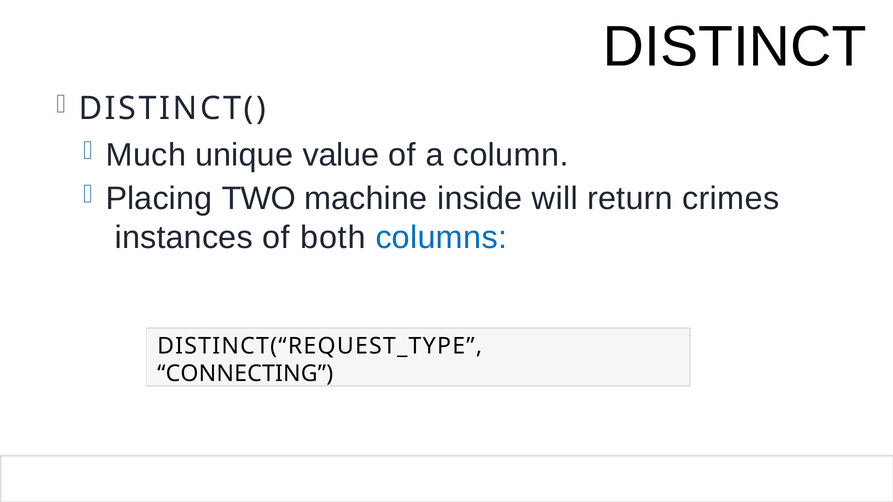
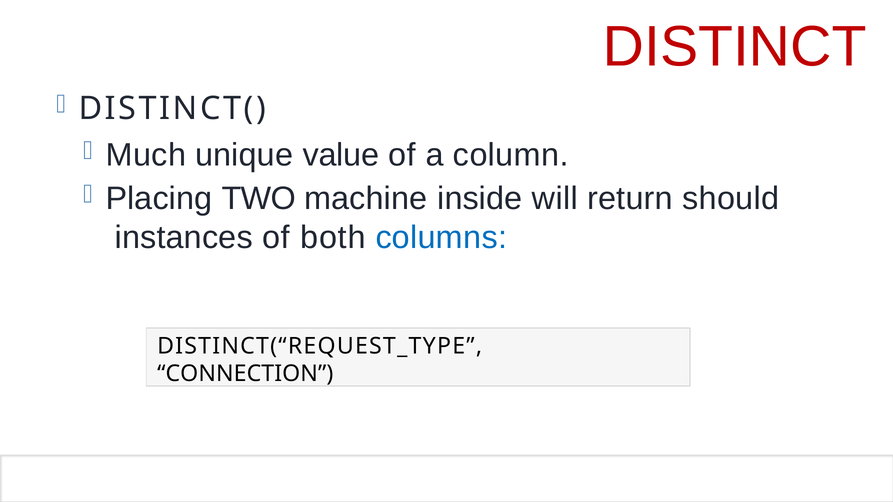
DISTINCT colour: black -> red (735, 47)
crimes: crimes -> should (731, 199)
CONNECTING: CONNECTING -> CONNECTION (245, 374)
